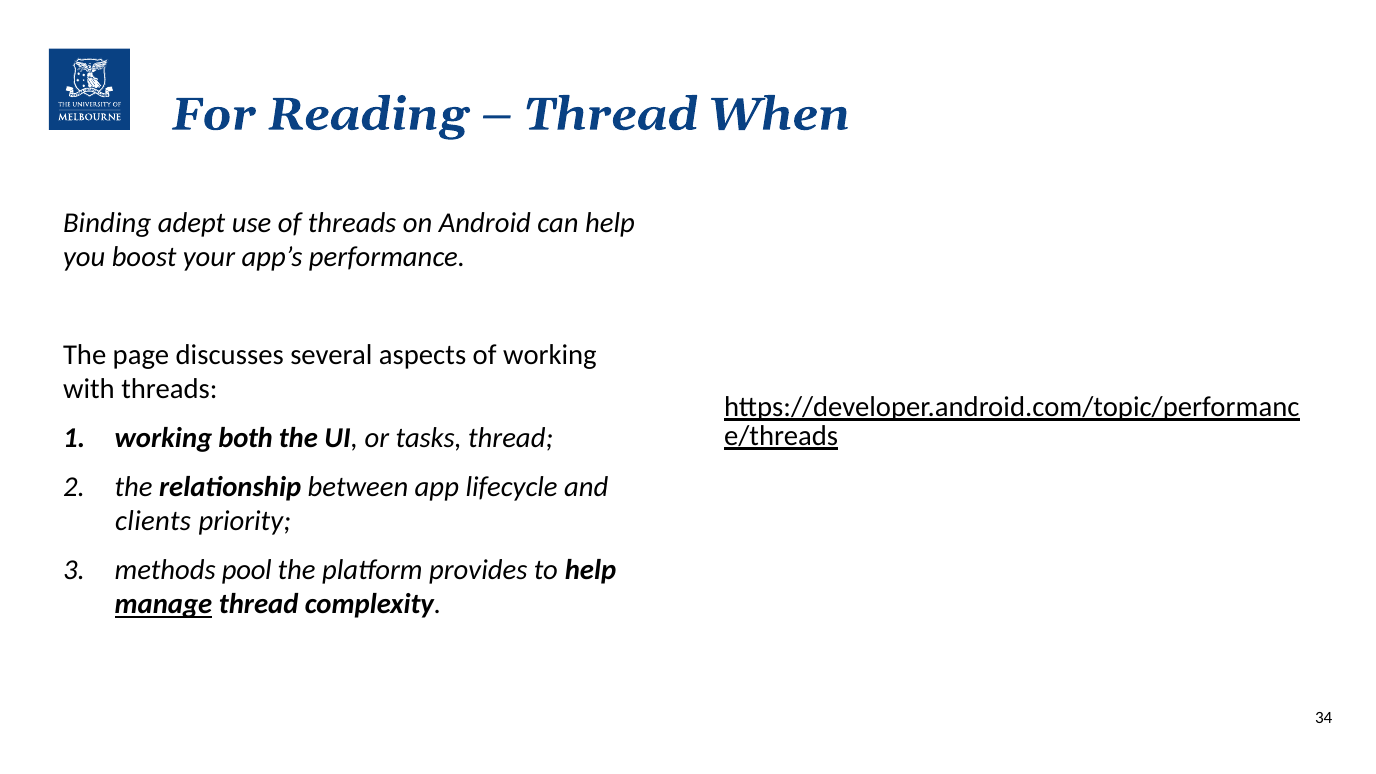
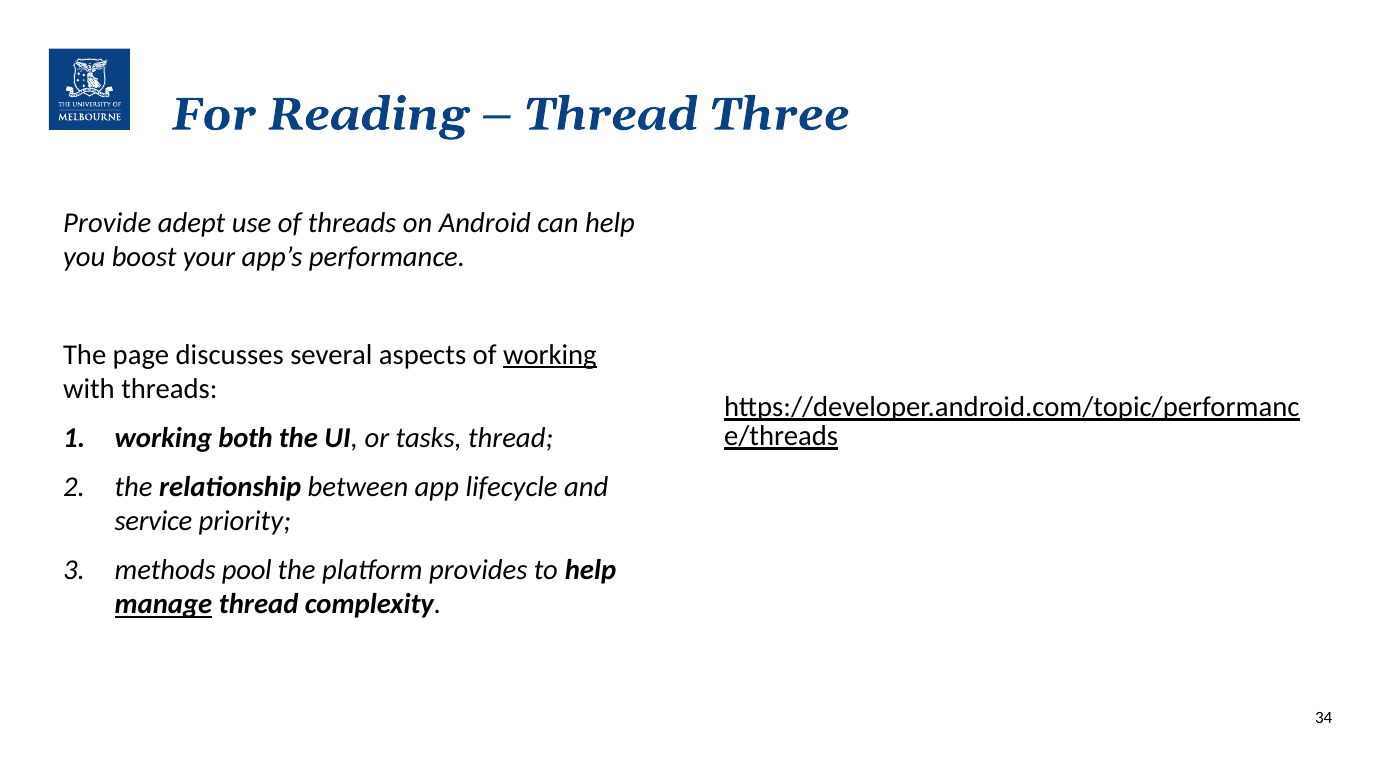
When: When -> Three (780, 114)
Binding: Binding -> Provide (107, 223)
working underline: none -> present (550, 355)
clients: clients -> service (153, 521)
